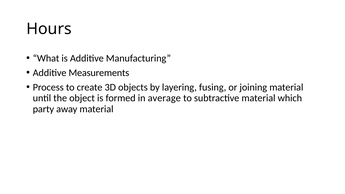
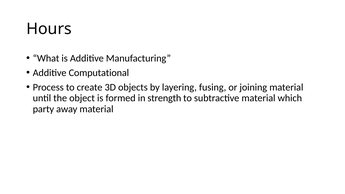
Measurements: Measurements -> Computational (99, 73)
average: average -> strength (164, 98)
